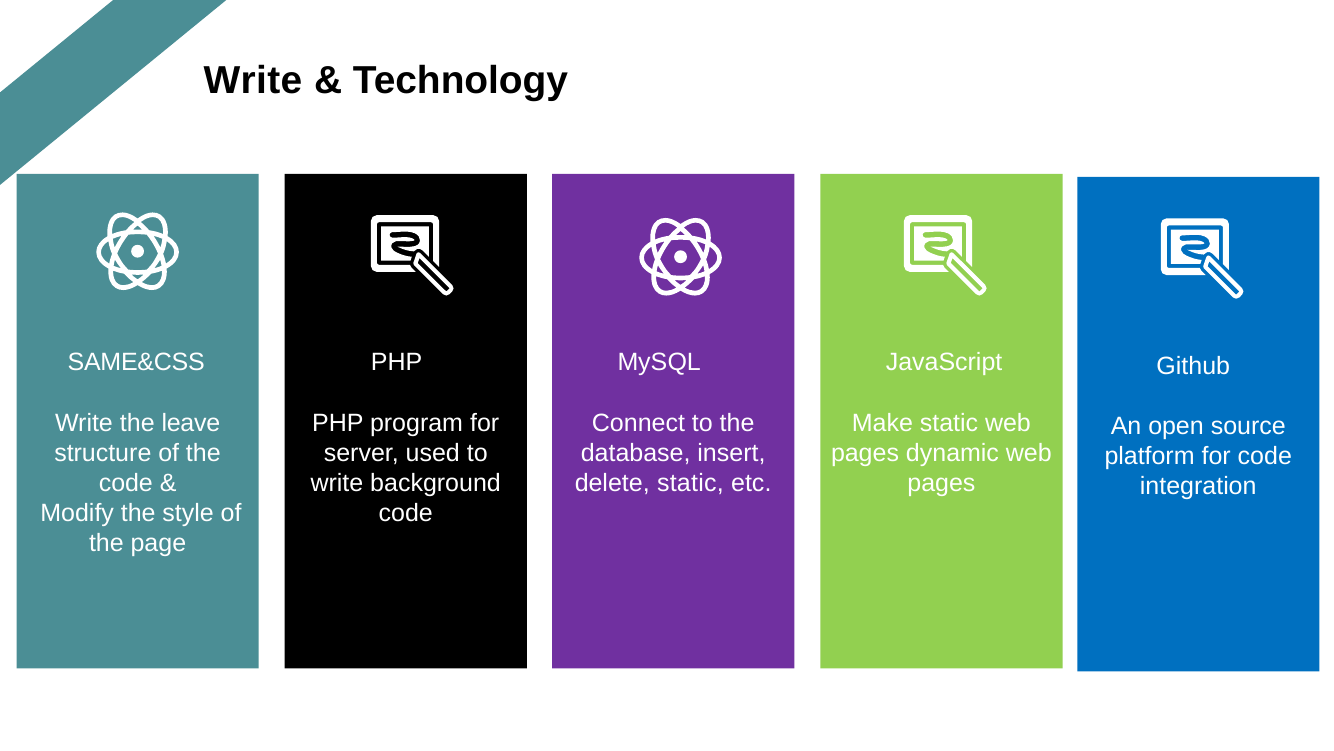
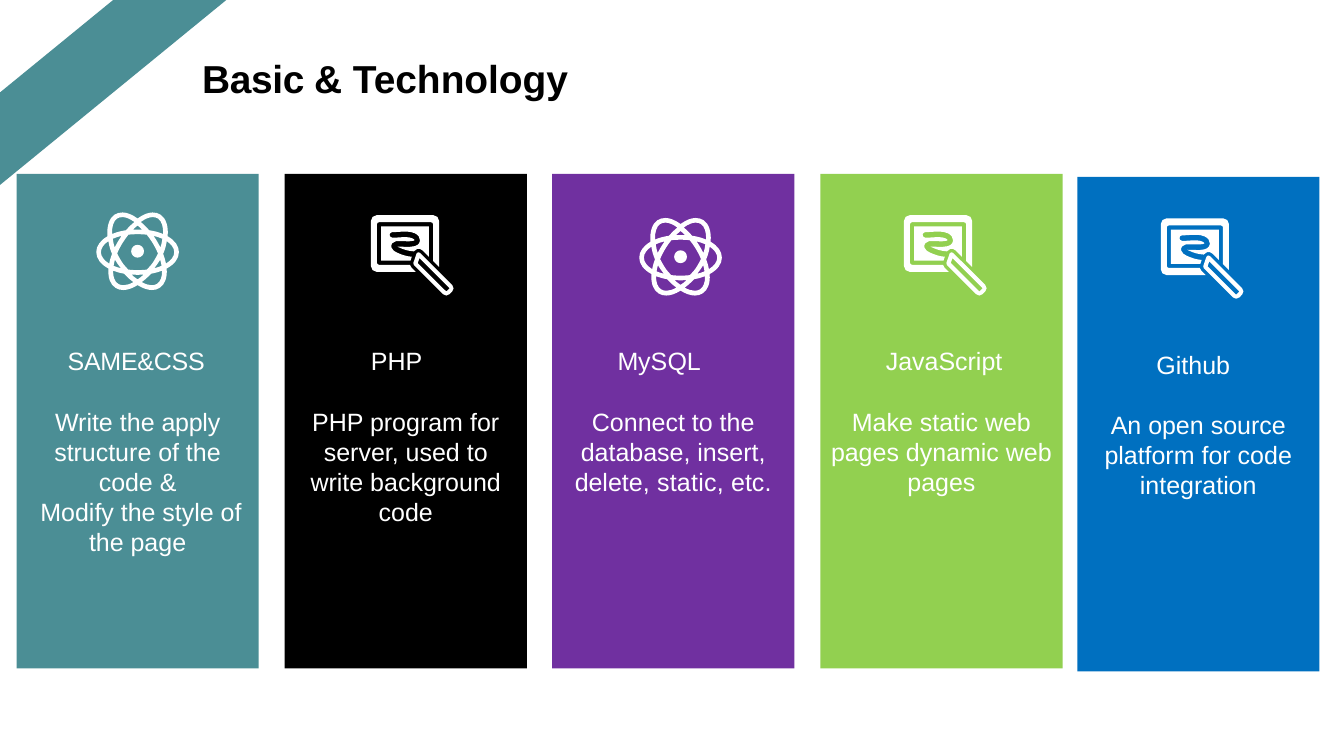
Write: Write -> Basic (253, 80)
leave: leave -> apply (191, 422)
